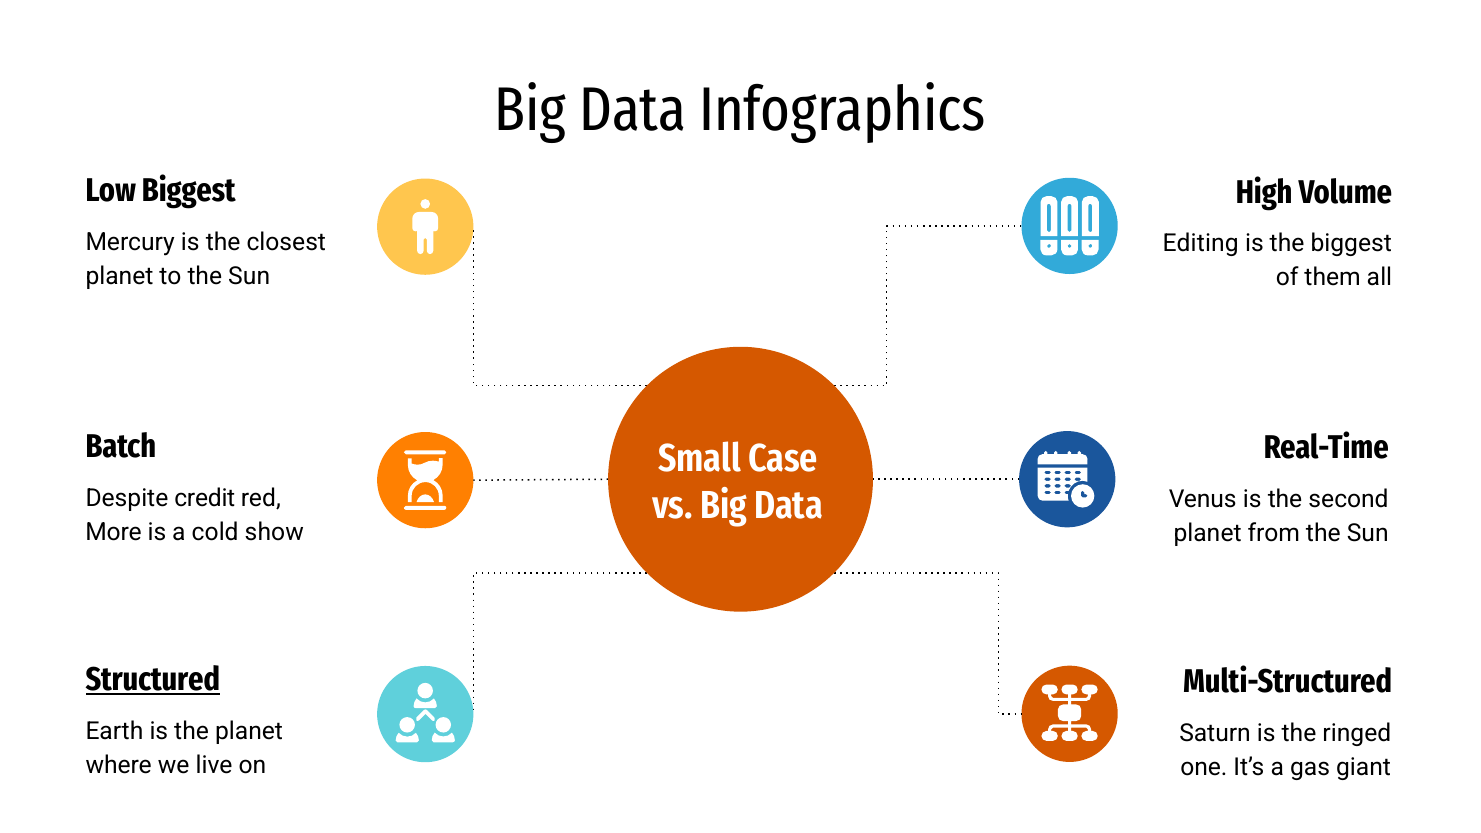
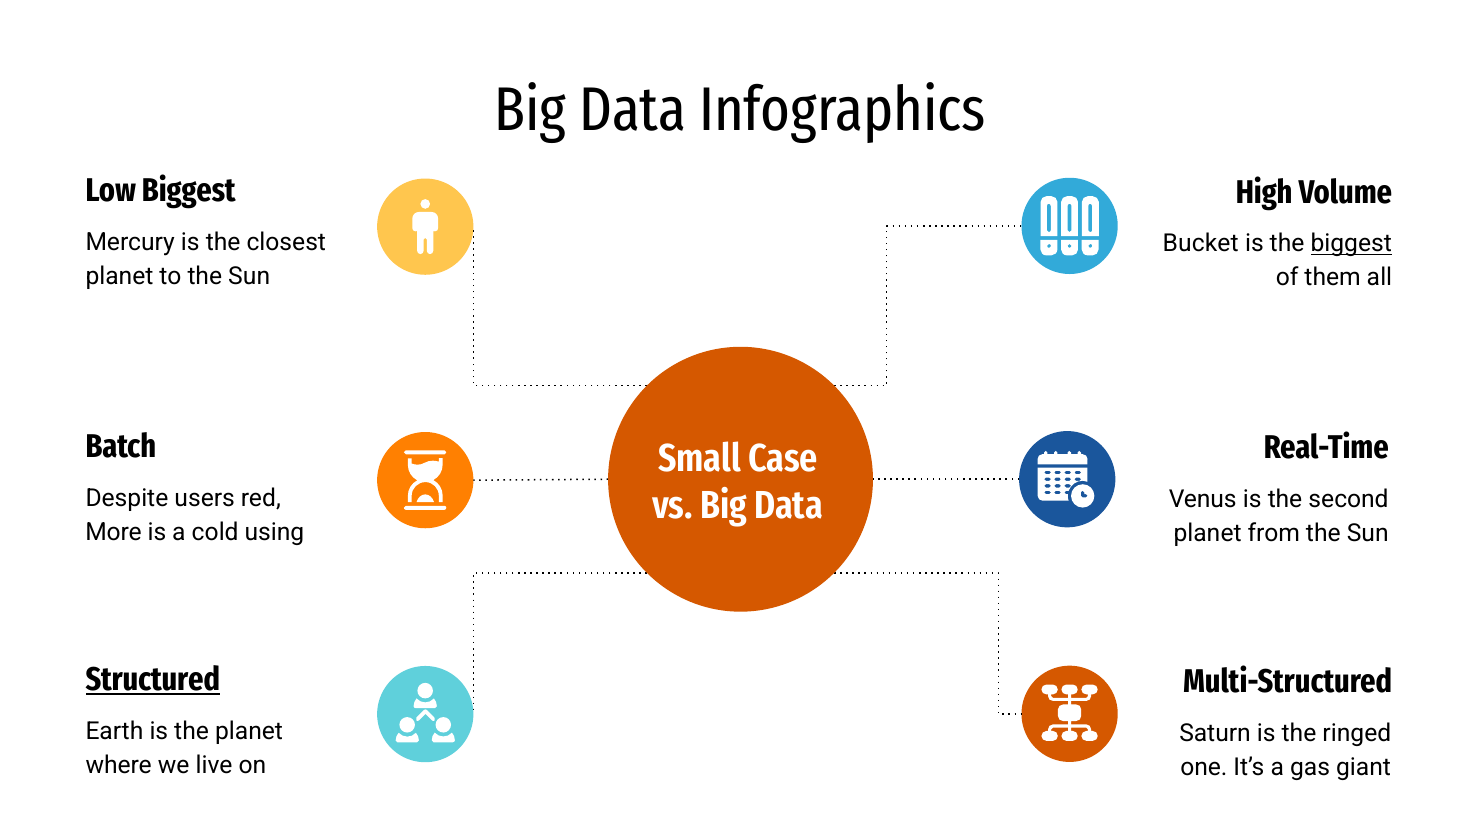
Editing: Editing -> Bucket (1201, 244)
biggest underline: none -> present (1351, 244)
credit: credit -> users (205, 498)
show: show -> using (274, 532)
